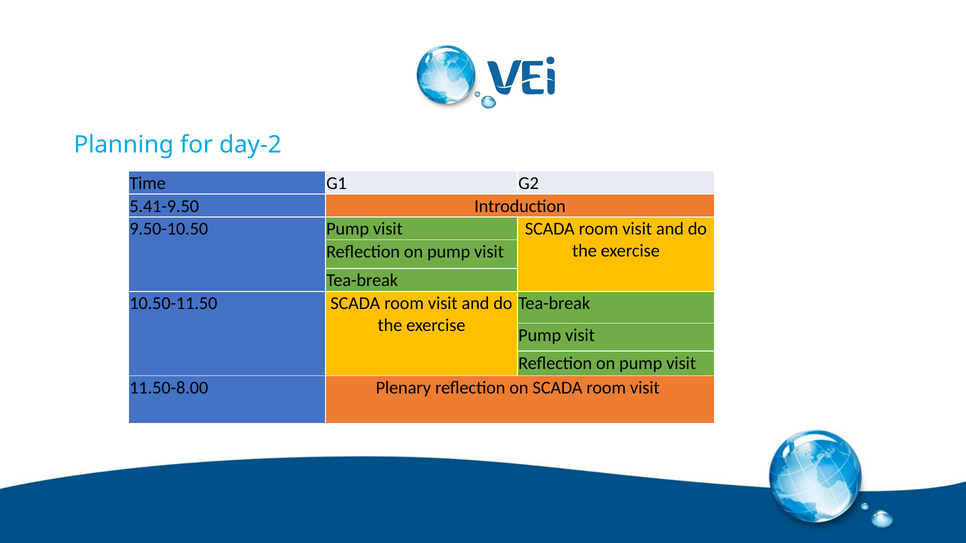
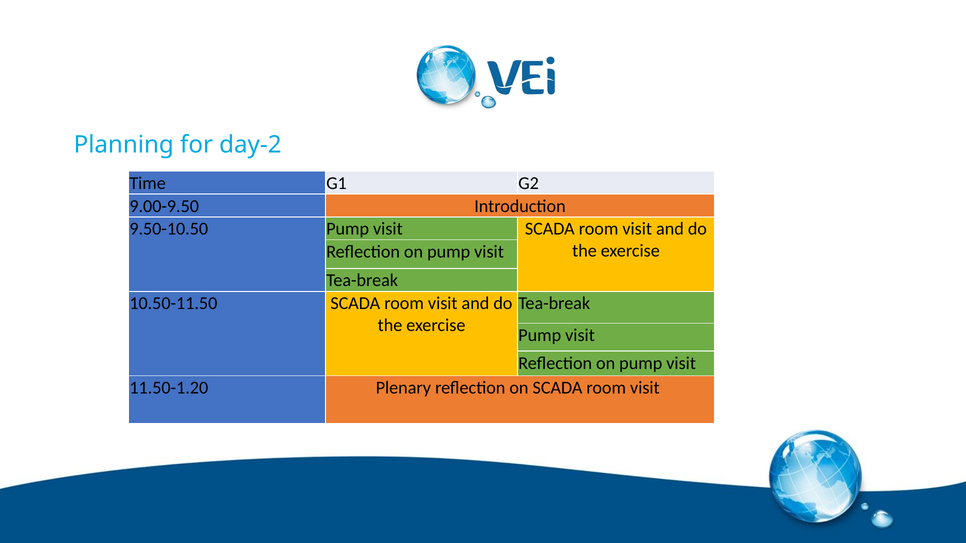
5.41-9.50: 5.41-9.50 -> 9.00-9.50 (164, 206)
11.50-8.00: 11.50-8.00 -> 11.50-1.20 (169, 388)
